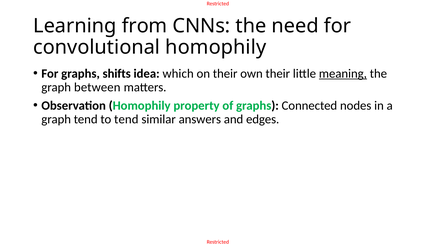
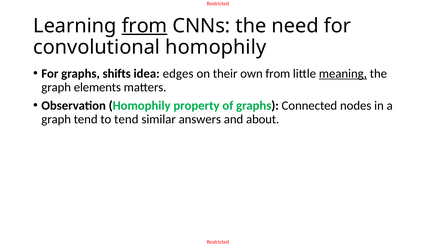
from underline: none -> present (145, 26)
which: which -> edges (178, 74)
own their: their -> from (278, 74)
between: between -> elements (97, 87)
edges: edges -> about (263, 119)
